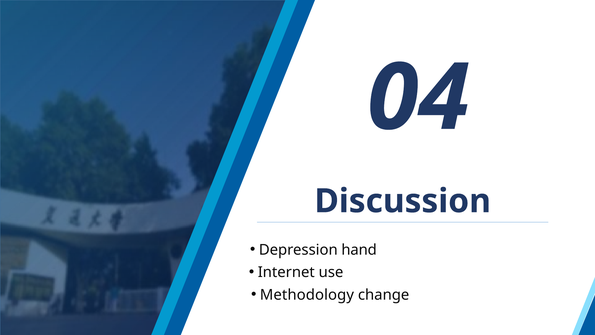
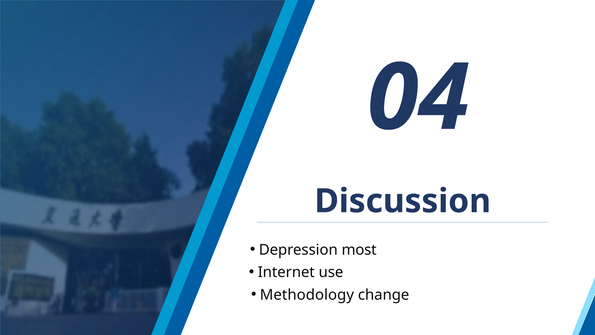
hand: hand -> most (359, 250)
